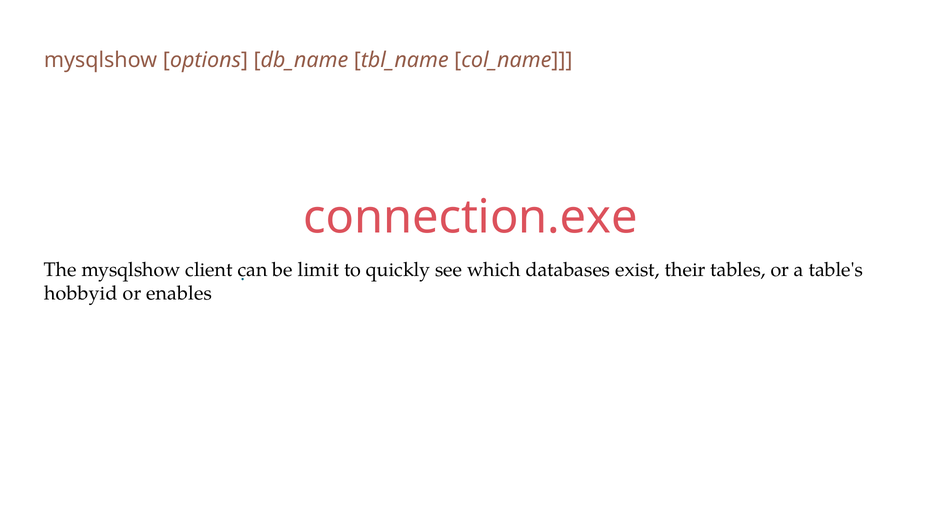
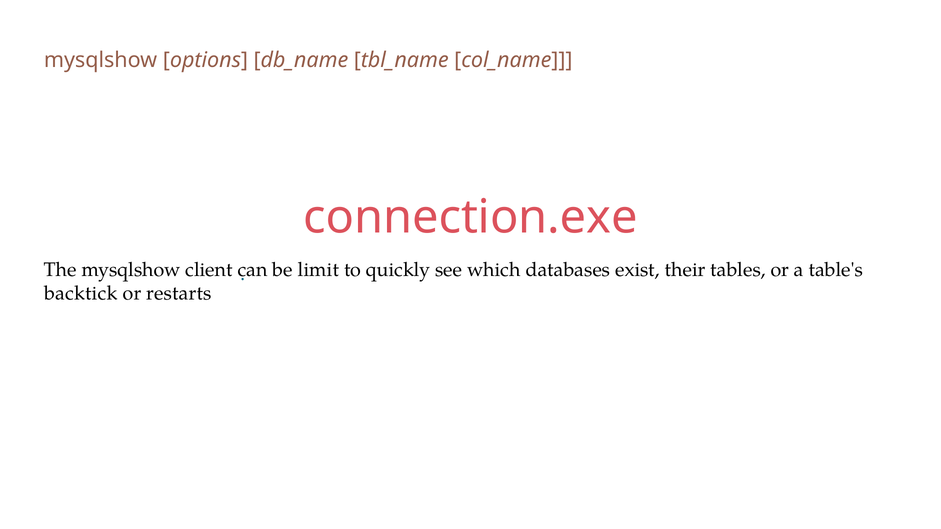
hobbyid: hobbyid -> backtick (81, 294)
enables: enables -> restarts (179, 294)
